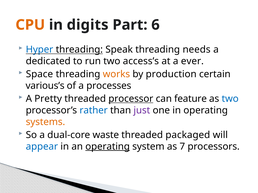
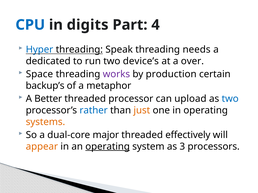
CPU colour: orange -> blue (30, 25)
6: 6 -> 4 (156, 25)
access’s: access’s -> device’s (141, 61)
ever: ever -> over (192, 61)
works colour: orange -> purple (116, 74)
various’s: various’s -> backup’s (45, 86)
processes: processes -> metaphor (109, 86)
Pretty: Pretty -> Better (48, 99)
processor underline: present -> none (131, 99)
feature: feature -> upload (190, 99)
just colour: purple -> orange (142, 111)
waste: waste -> major (106, 135)
packaged: packaged -> effectively (188, 135)
appear colour: blue -> orange (42, 147)
7: 7 -> 3 (182, 147)
